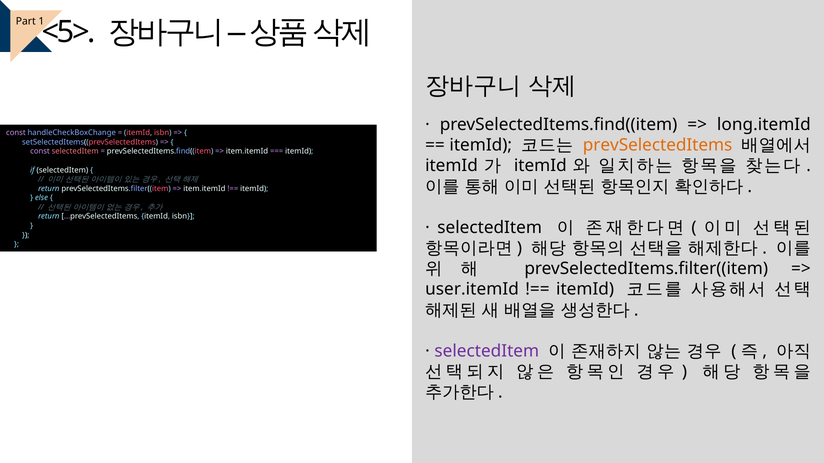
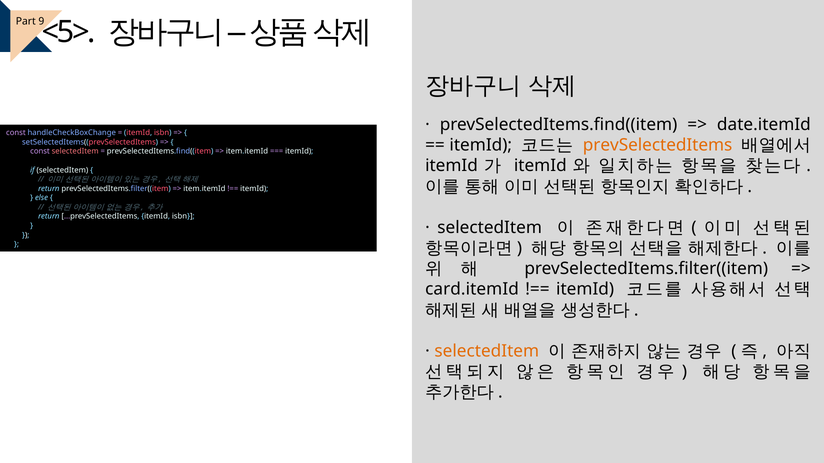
1: 1 -> 9 (41, 21)
long.itemId: long.itemId -> date.itemId (764, 125)
user.itemId: user.itemId -> card.itemId (472, 290)
selectedItem colour: purple -> orange (487, 351)
